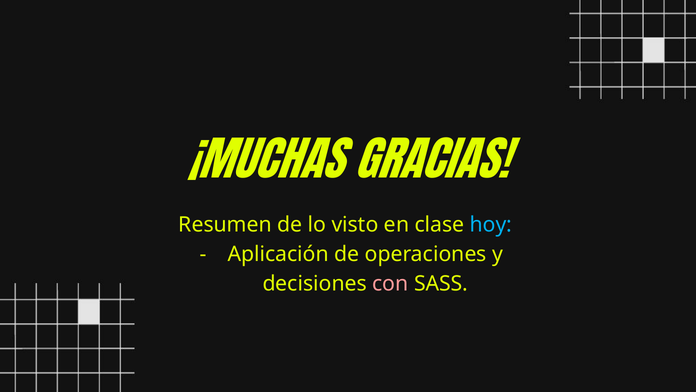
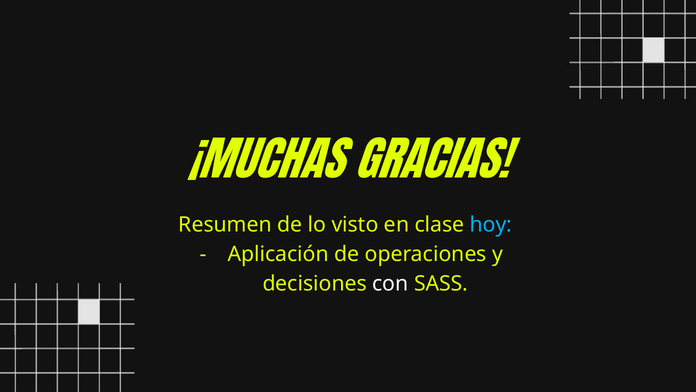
con colour: pink -> white (390, 283)
